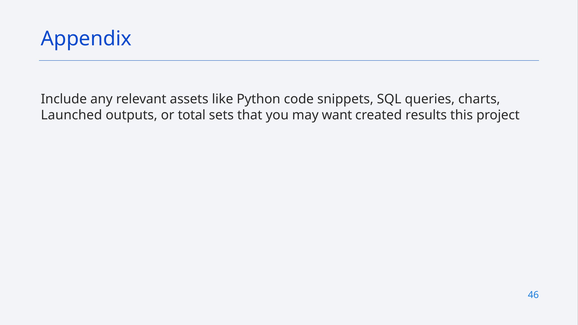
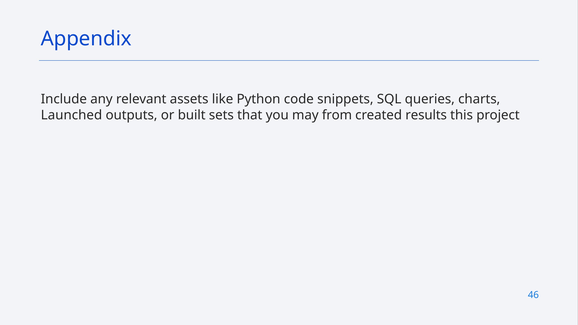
total: total -> built (192, 115)
want: want -> from (337, 115)
